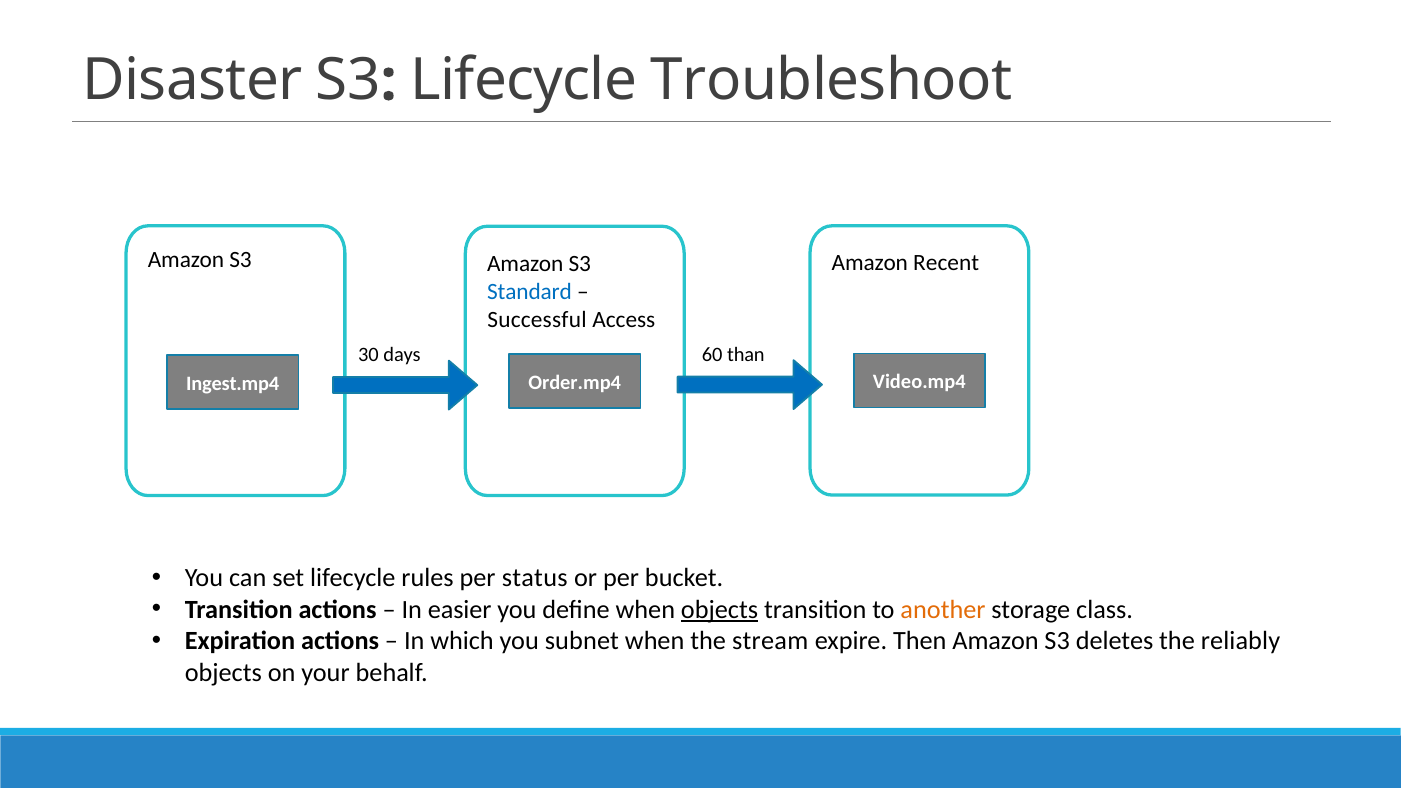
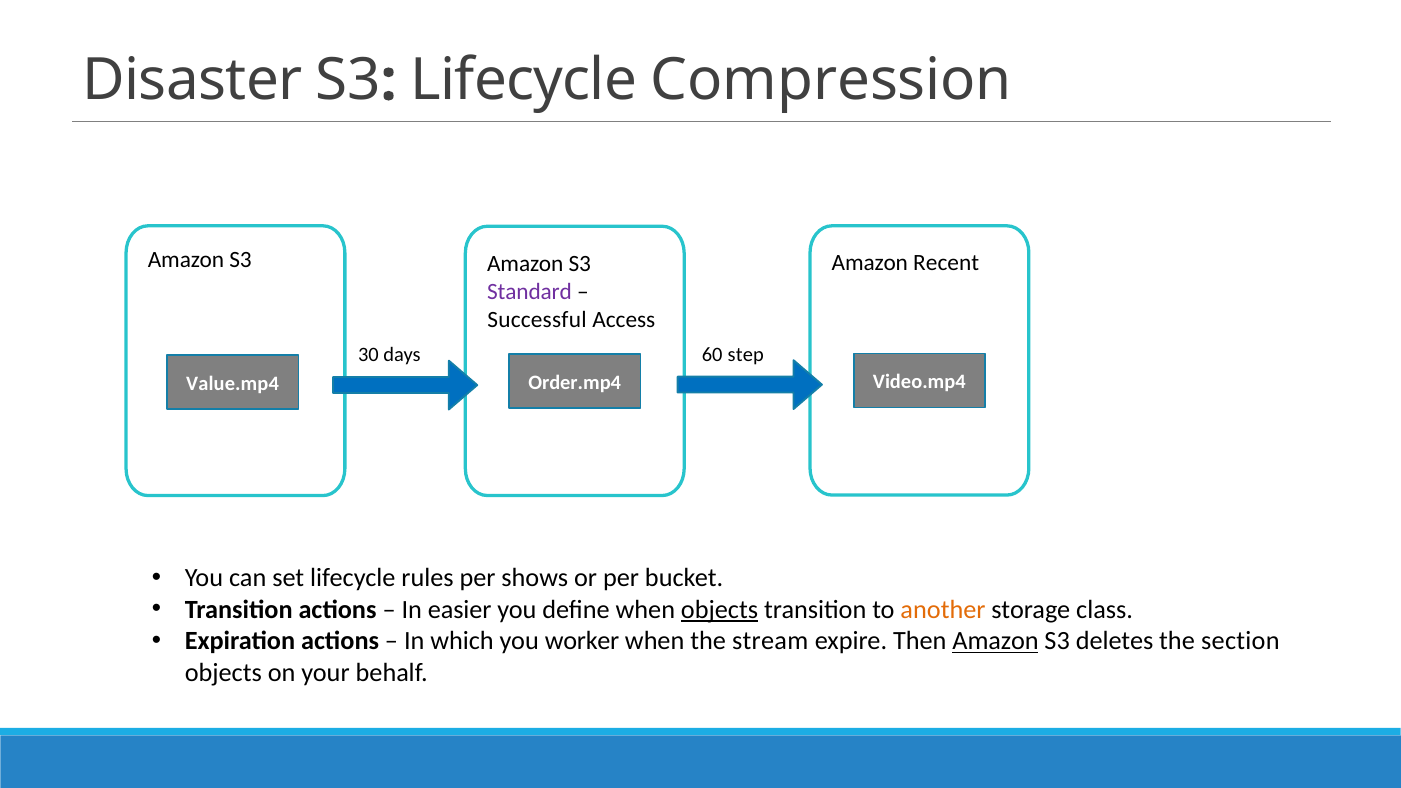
Troubleshoot: Troubleshoot -> Compression (832, 81)
Standard colour: blue -> purple (530, 292)
than: than -> step (746, 355)
Ingest.mp4: Ingest.mp4 -> Value.mp4 (233, 384)
status: status -> shows (535, 578)
subnet: subnet -> worker (582, 641)
Amazon underline: none -> present (996, 641)
reliably: reliably -> section (1240, 641)
